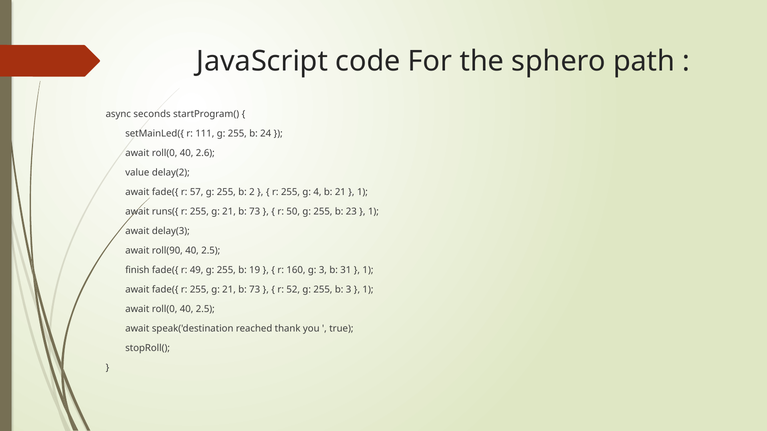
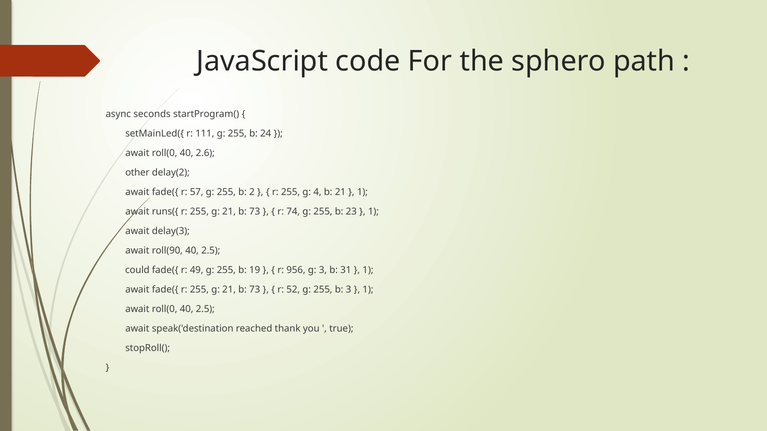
value: value -> other (137, 173)
50: 50 -> 74 (293, 212)
finish: finish -> could (137, 270)
160: 160 -> 956 (296, 270)
